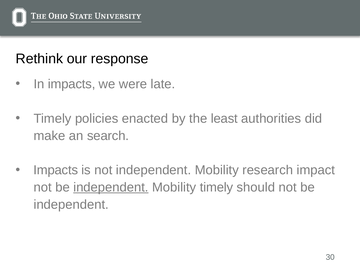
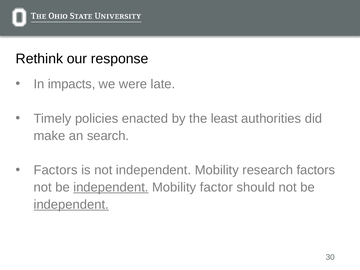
Impacts: Impacts -> Factors (56, 170)
research impact: impact -> factors (316, 170)
Mobility timely: timely -> factor (216, 187)
independent underline: none -> present (71, 205)
